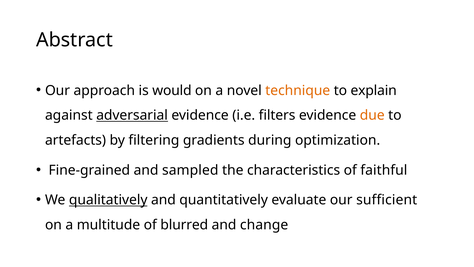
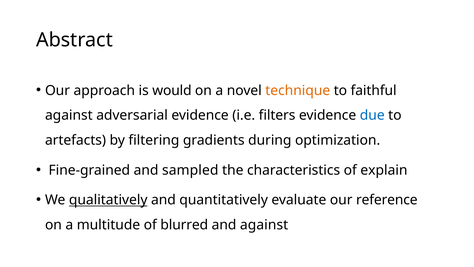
explain: explain -> faithful (374, 90)
adversarial underline: present -> none (132, 115)
due colour: orange -> blue (372, 115)
faithful: faithful -> explain (384, 170)
sufficient: sufficient -> reference (387, 200)
and change: change -> against (264, 225)
